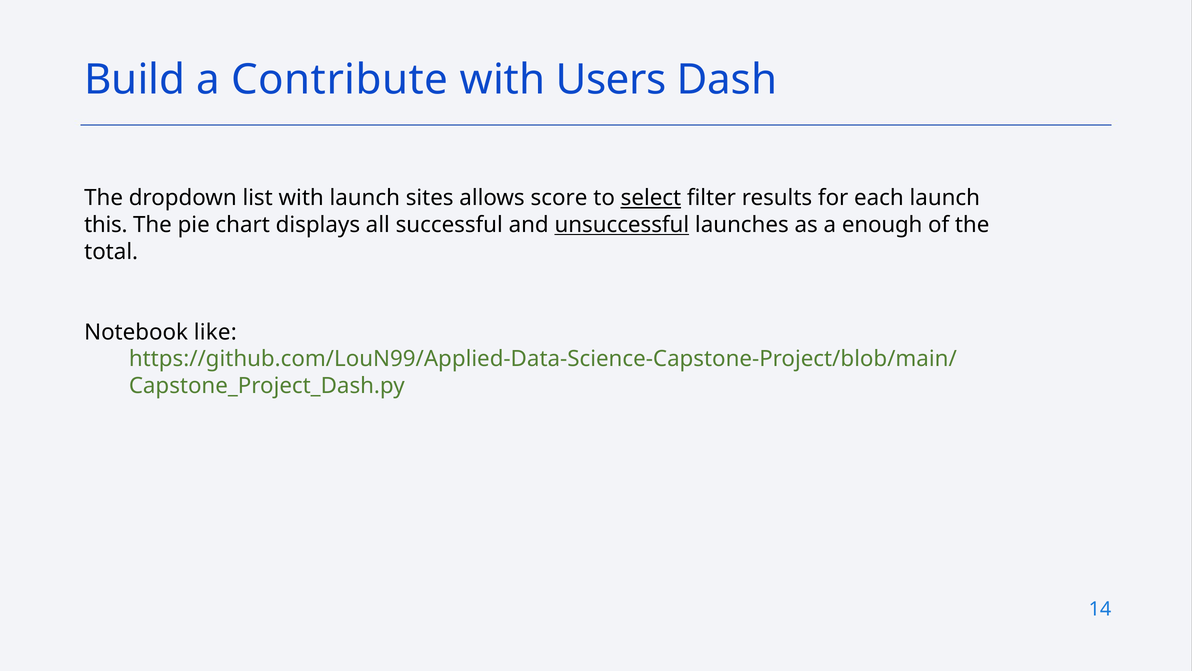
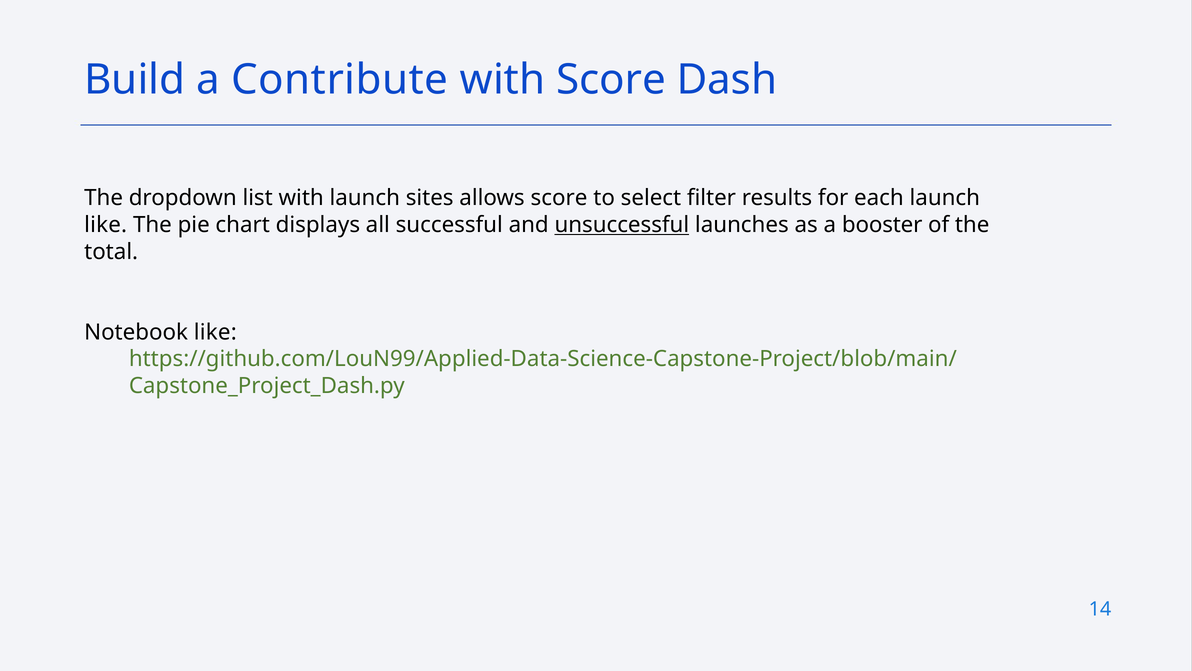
with Users: Users -> Score (611, 80)
select underline: present -> none (651, 198)
this: this -> like (106, 225)
enough: enough -> booster (882, 225)
